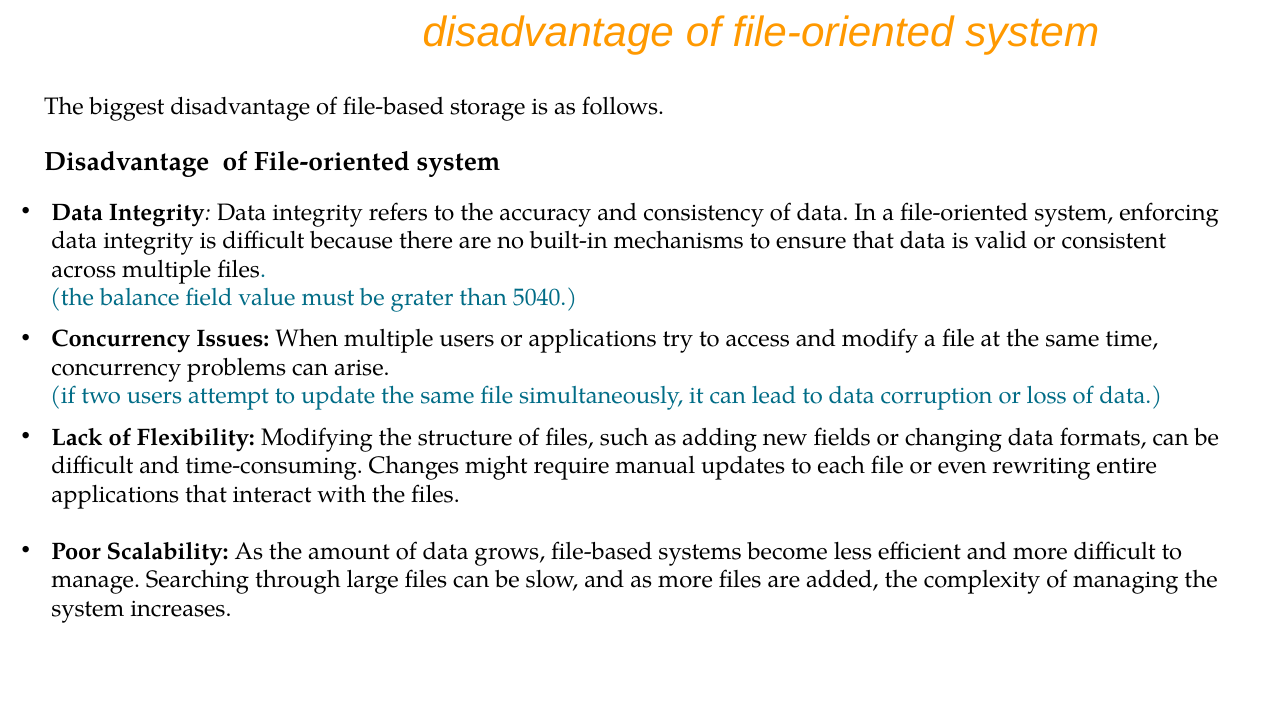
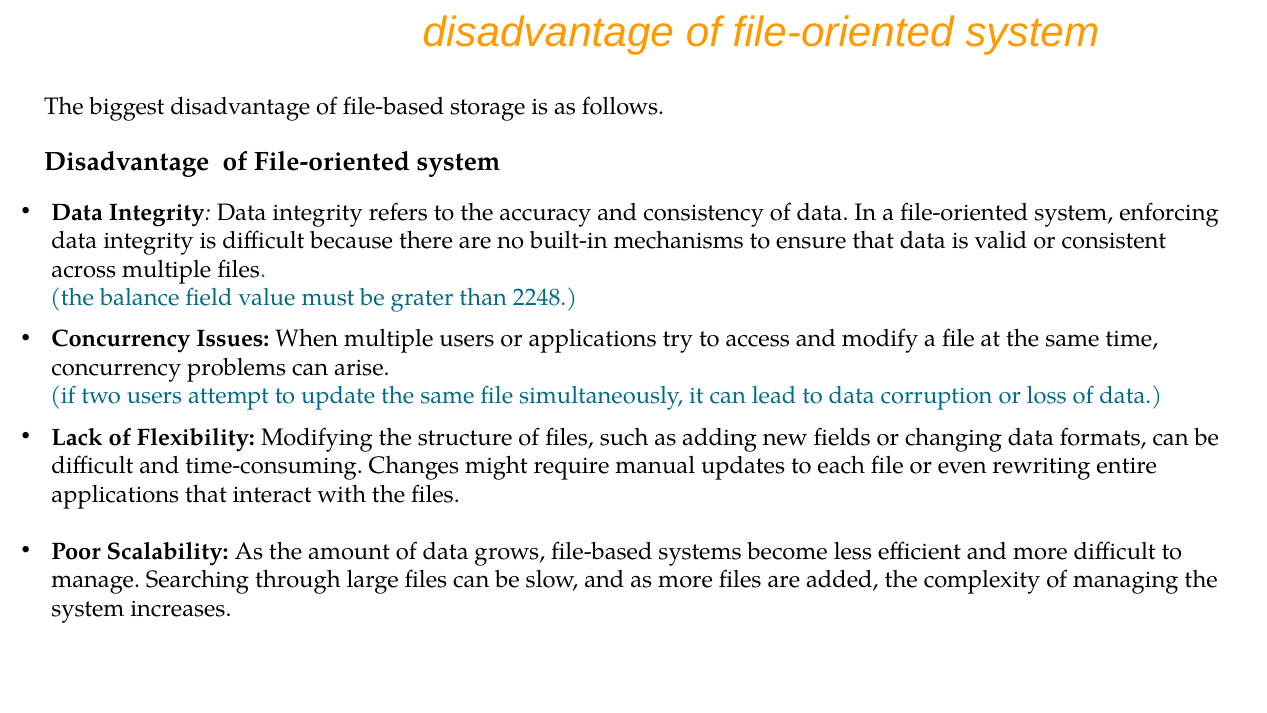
5040: 5040 -> 2248 (545, 298)
